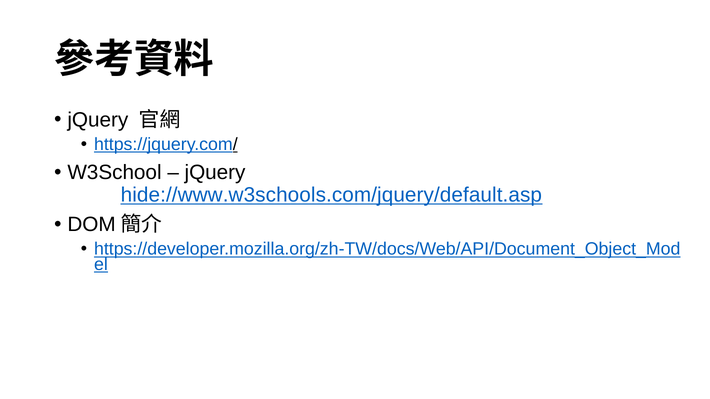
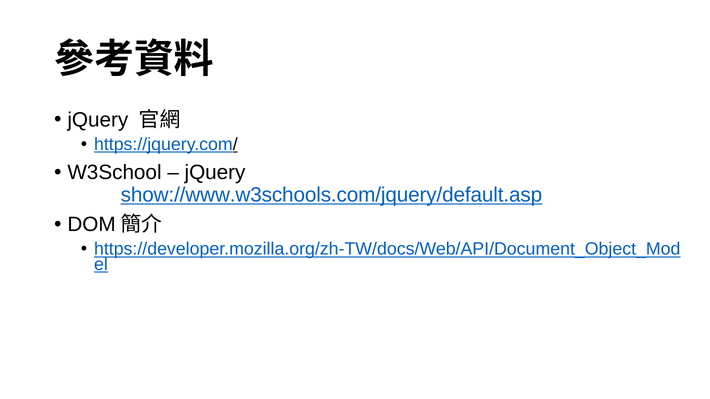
hide://www.w3schools.com/jquery/default.asp: hide://www.w3schools.com/jquery/default.asp -> show://www.w3schools.com/jquery/default.asp (331, 195)
